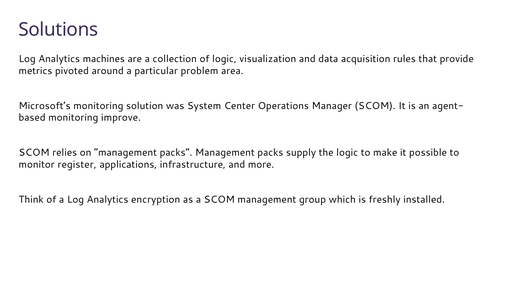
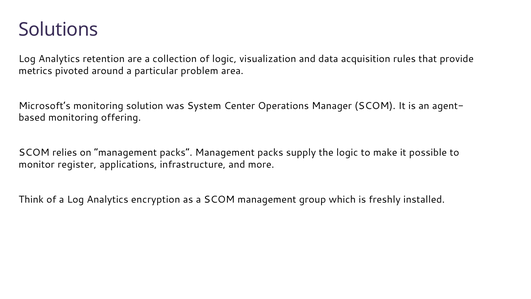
machines: machines -> retention (104, 59)
improve: improve -> offering (121, 118)
